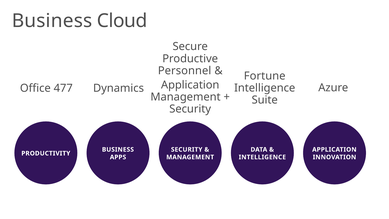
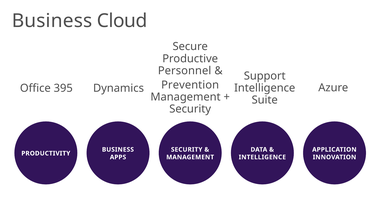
Fortune: Fortune -> Support (265, 76)
Application: Application -> Prevention (190, 85)
477: 477 -> 395 (63, 88)
